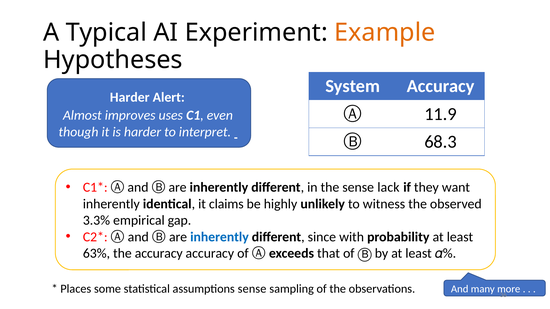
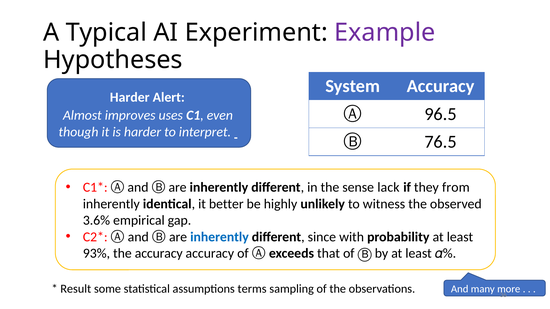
Example colour: orange -> purple (385, 33)
11.9: 11.9 -> 96.5 (441, 114)
68.3: 68.3 -> 76.5 (441, 142)
want: want -> from (456, 188)
claims: claims -> better (226, 204)
3.3%: 3.3% -> 3.6% (96, 221)
63%: 63% -> 93% (96, 254)
Places: Places -> Result (76, 289)
assumptions sense: sense -> terms (252, 289)
